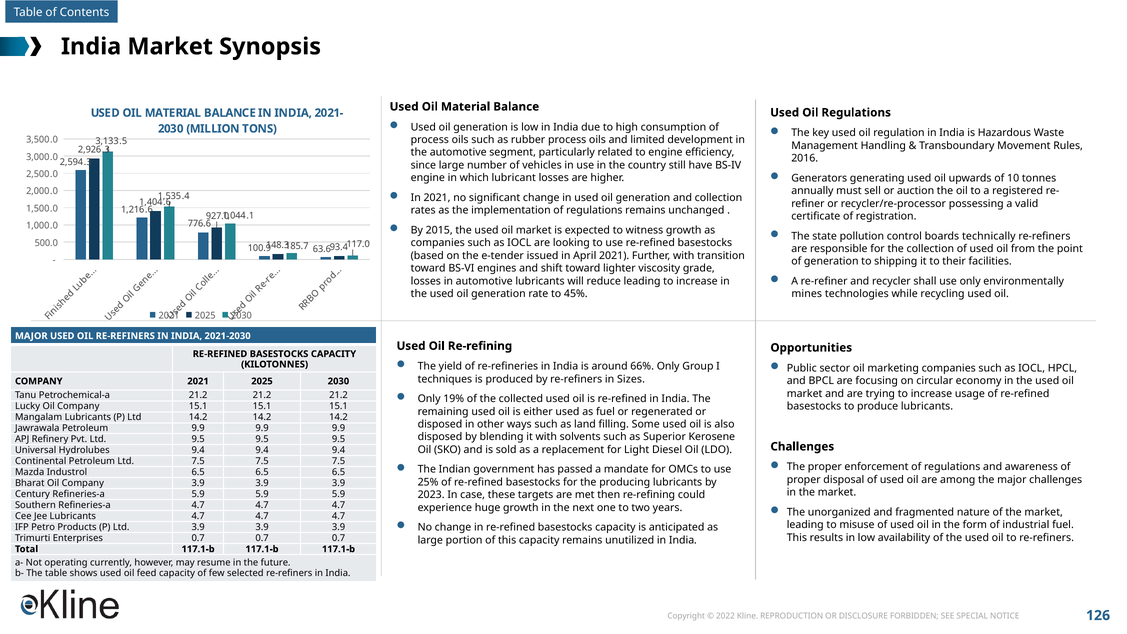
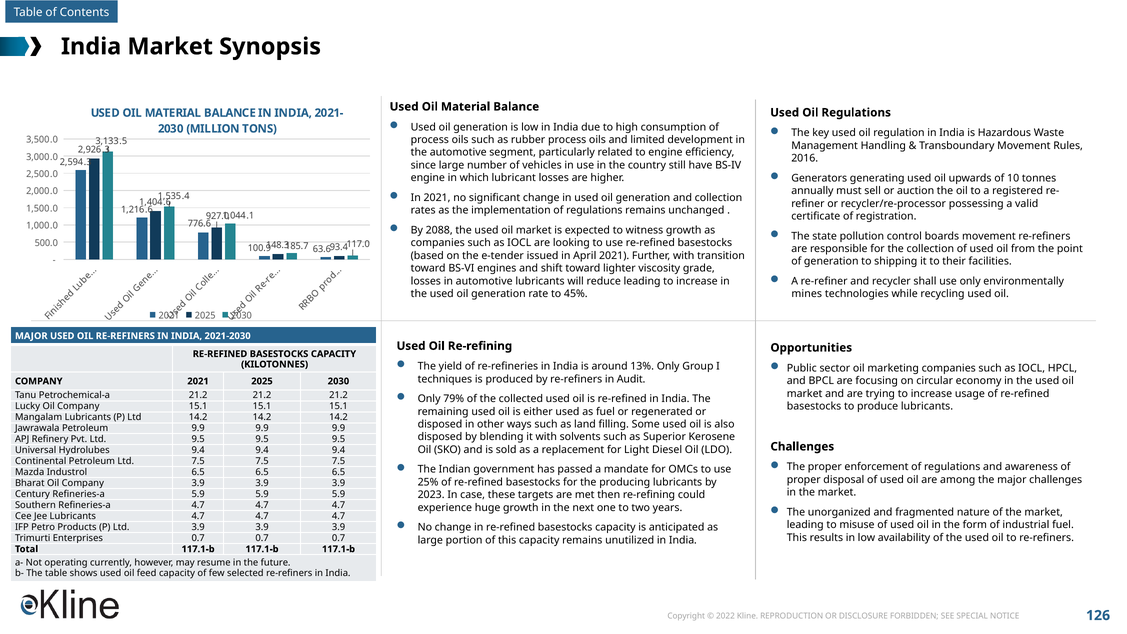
2015: 2015 -> 2088 (439, 230)
boards technically: technically -> movement (989, 236)
66%: 66% -> 13% (642, 366)
Sizes: Sizes -> Audit (631, 379)
19%: 19% -> 79% (454, 399)
